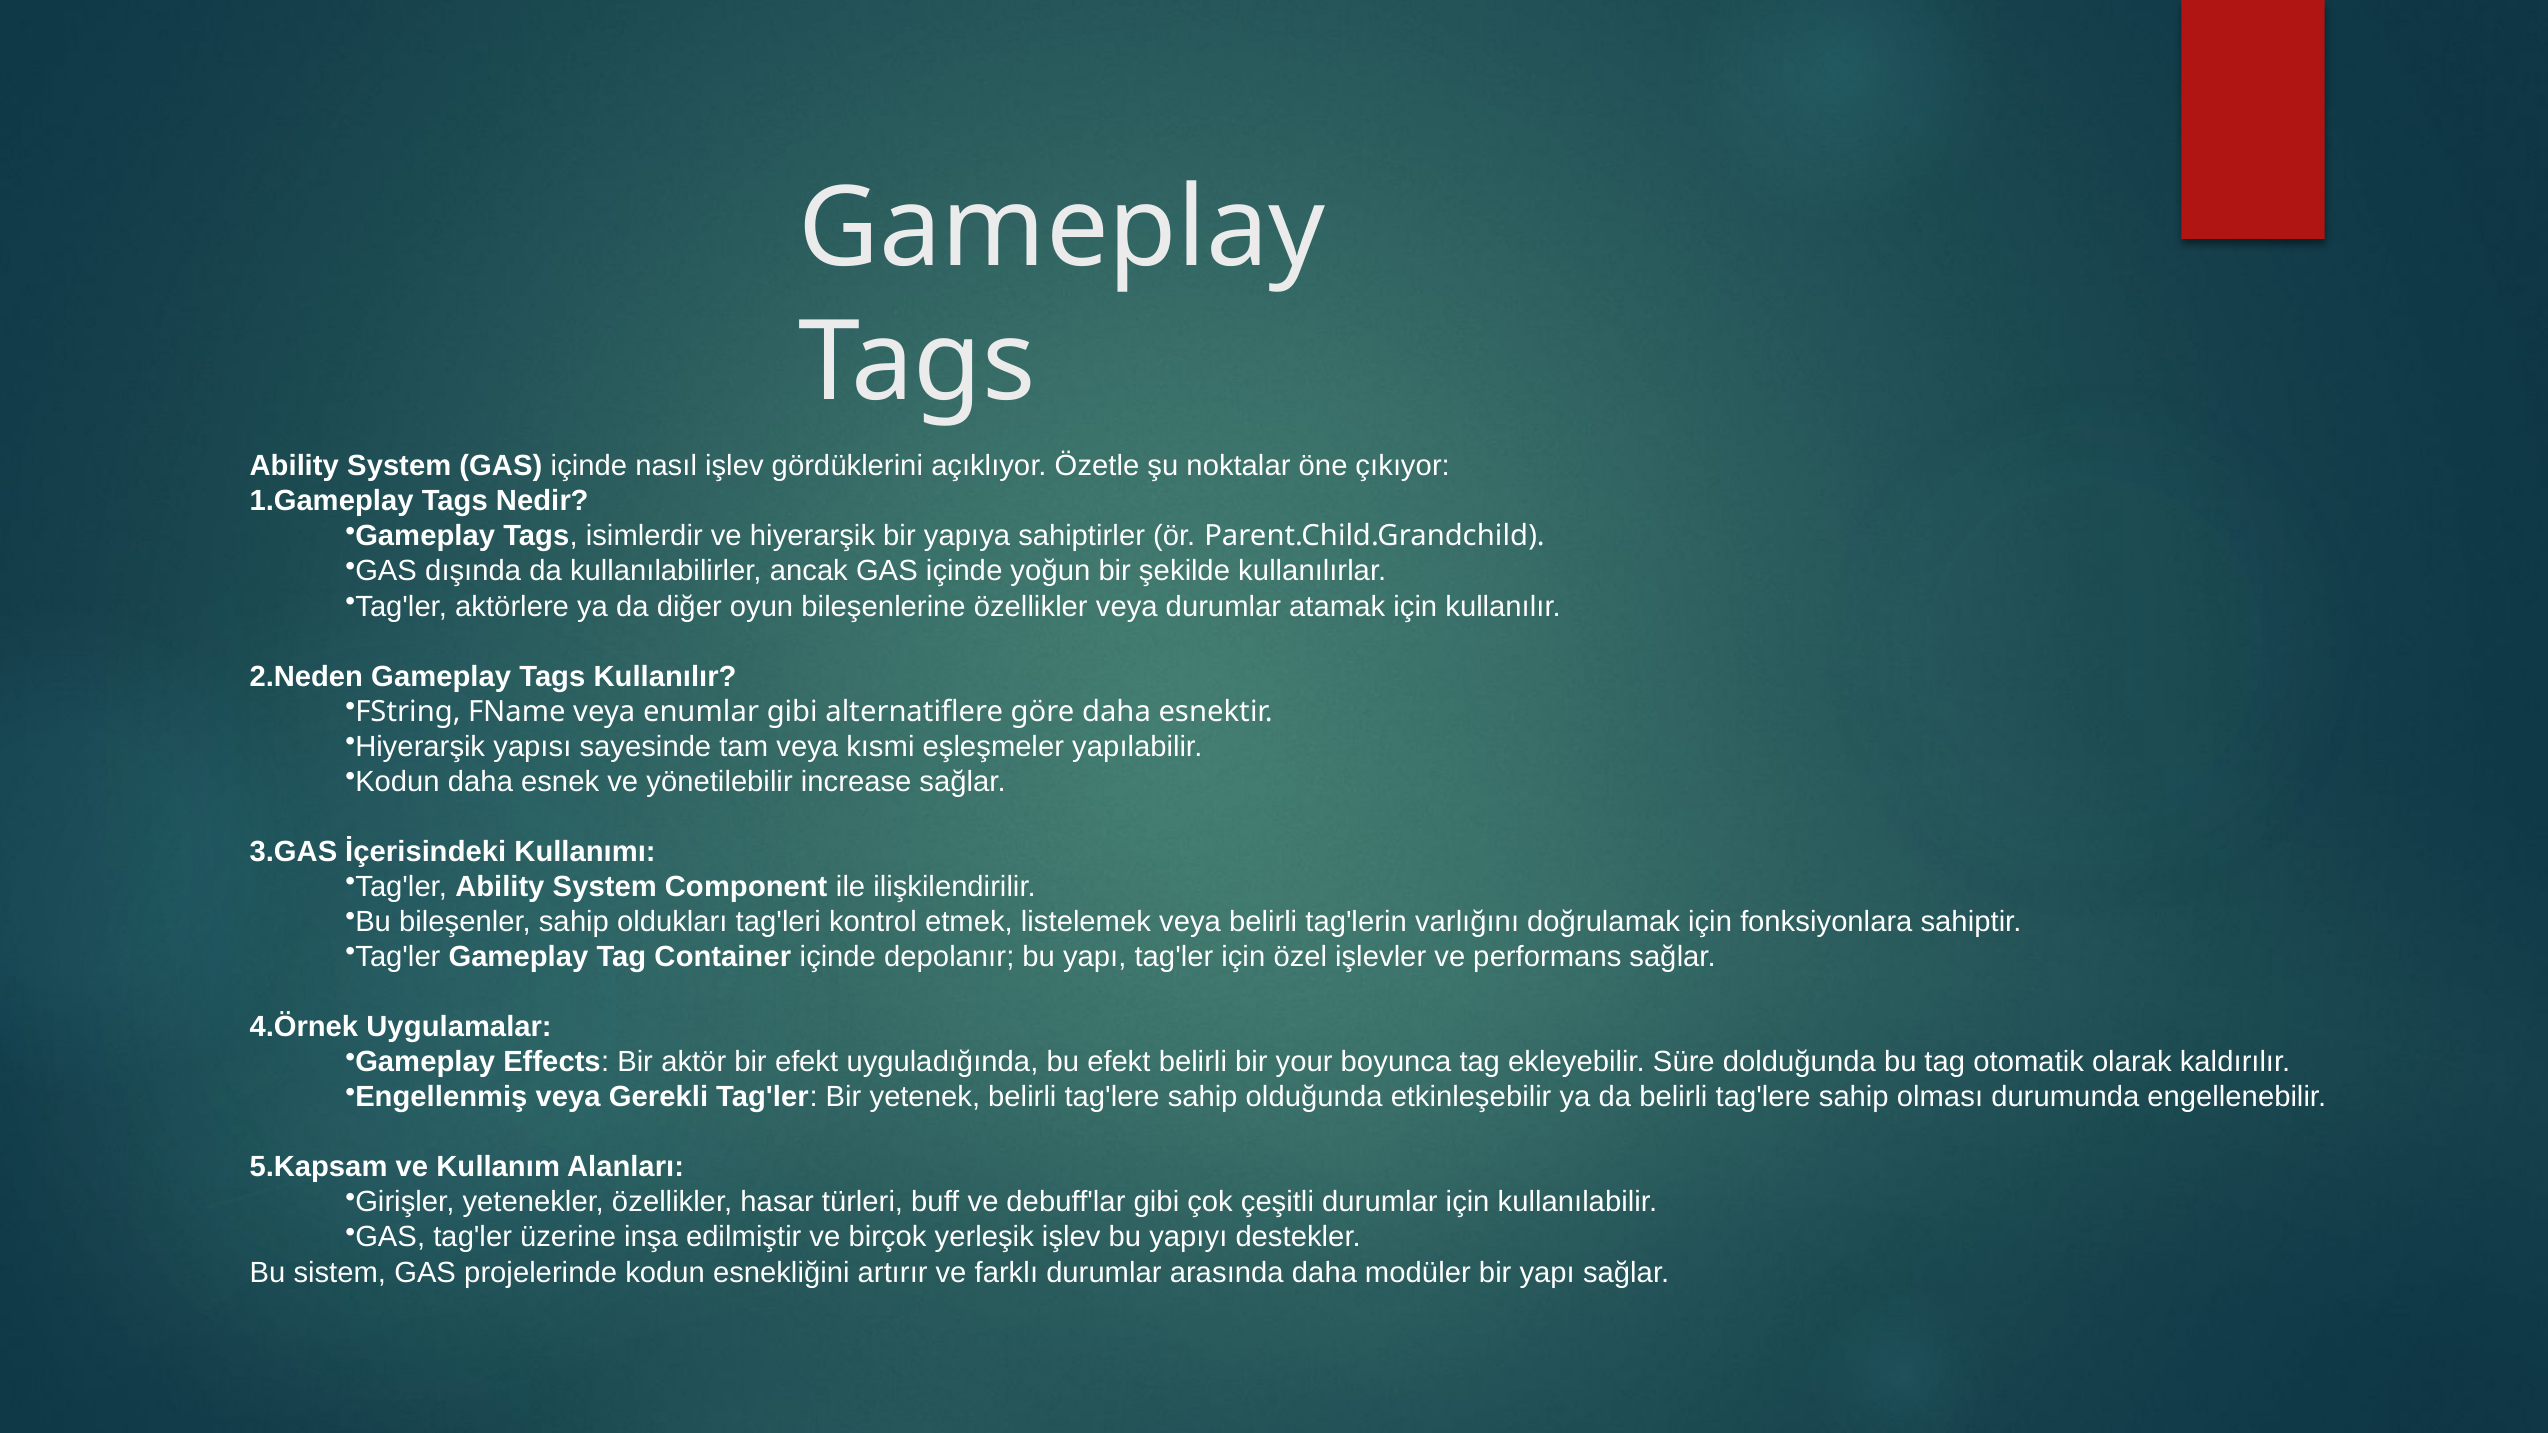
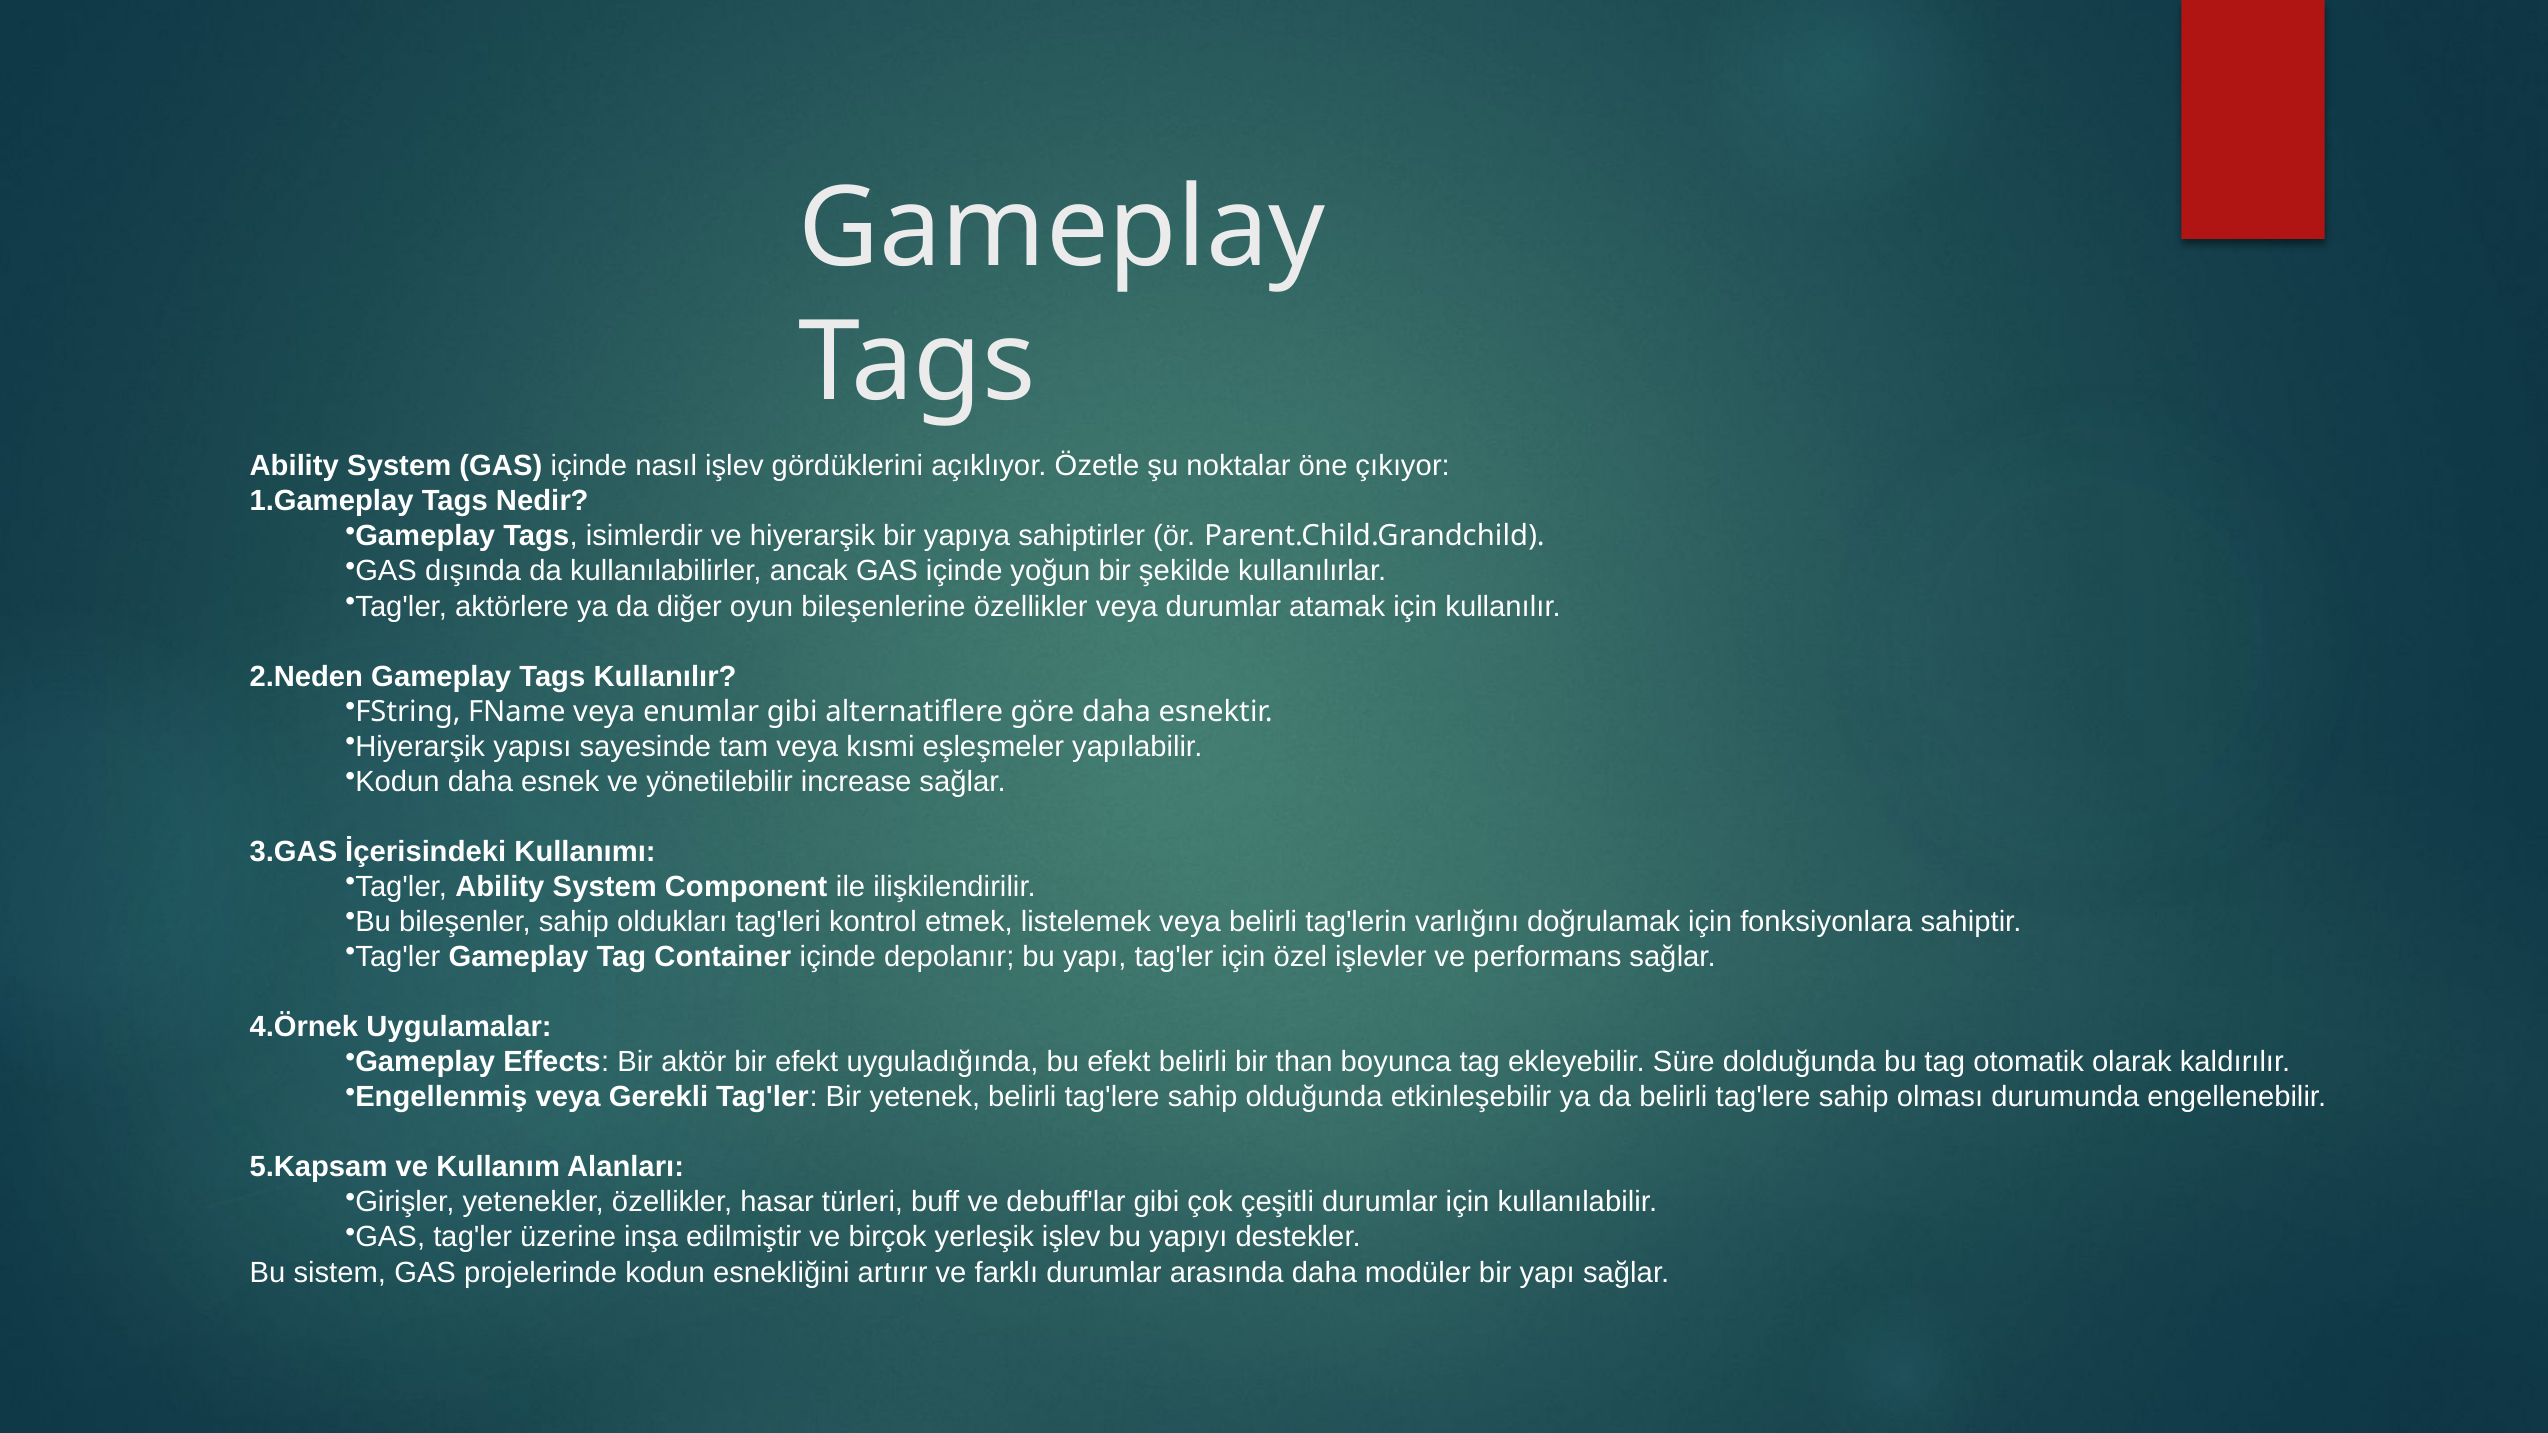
your: your -> than (1304, 1062)
